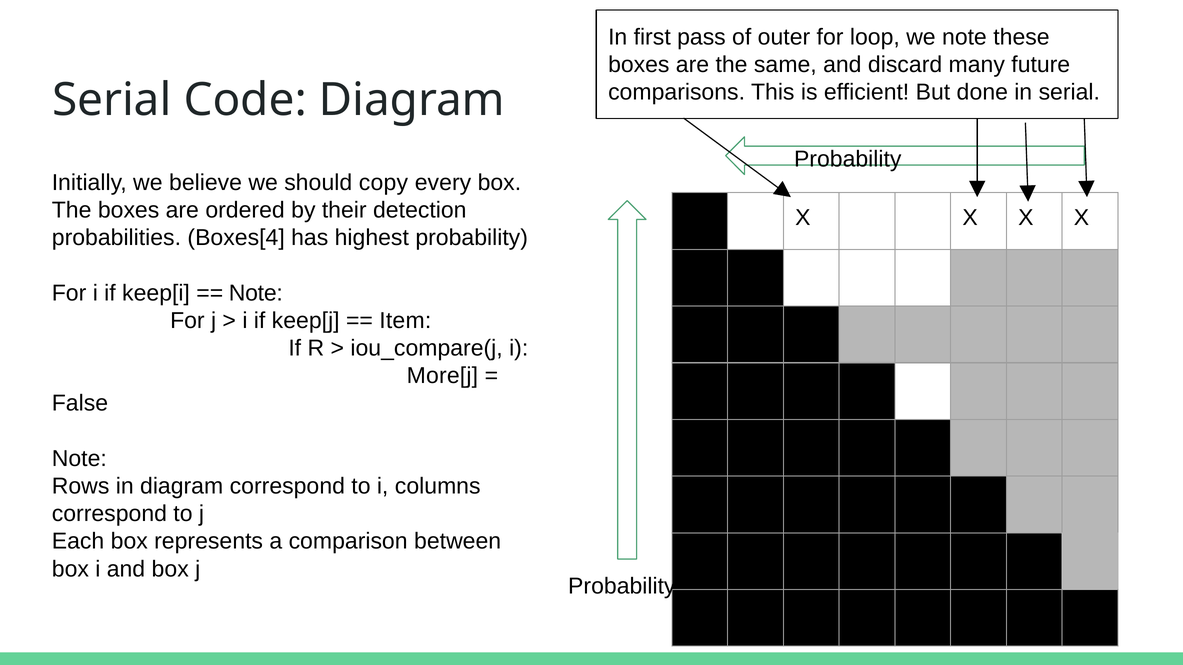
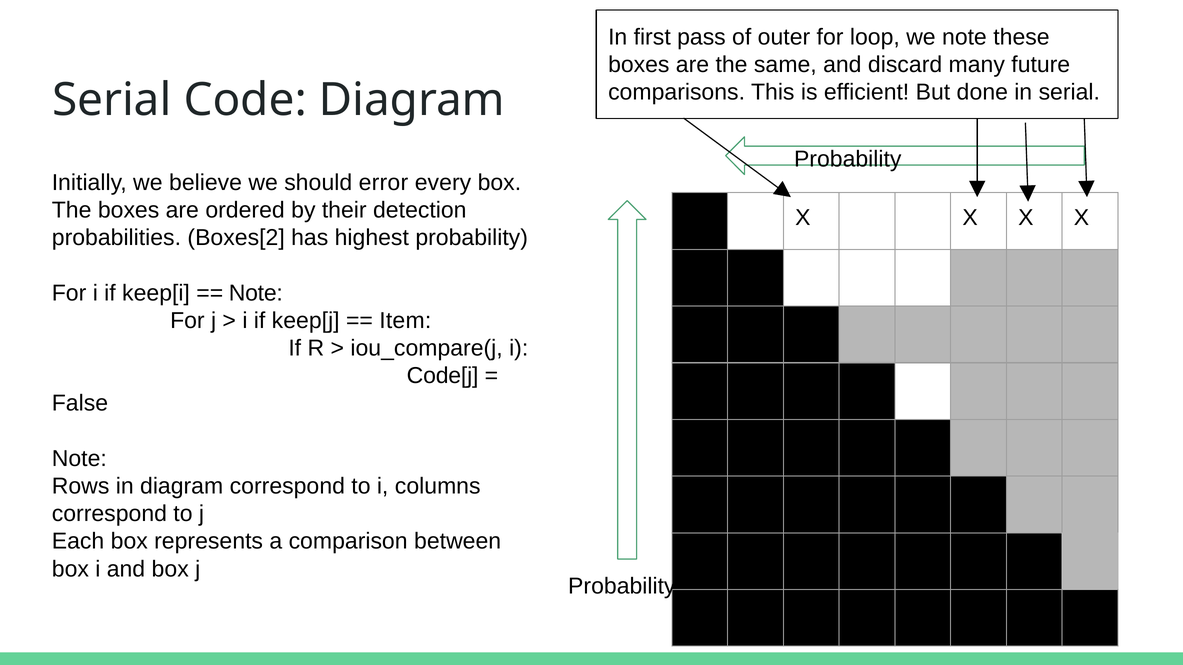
copy: copy -> error (383, 183)
Boxes[4: Boxes[4 -> Boxes[2 (236, 238)
More[j: More[j -> Code[j (443, 376)
